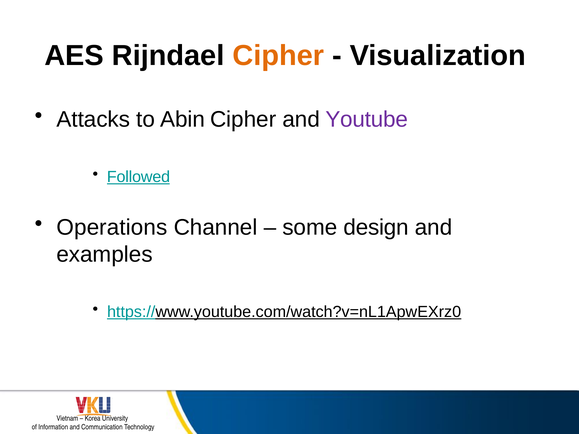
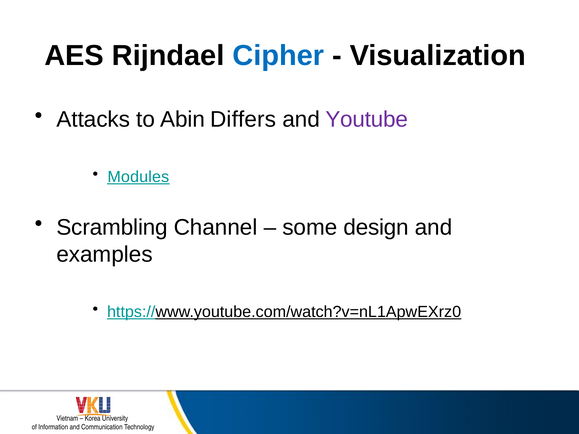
Cipher colour: orange -> blue (278, 56)
Abin Cipher: Cipher -> Differs (243, 119)
Followed: Followed -> Modules (138, 177)
Operations: Operations -> Scrambling (112, 227)
